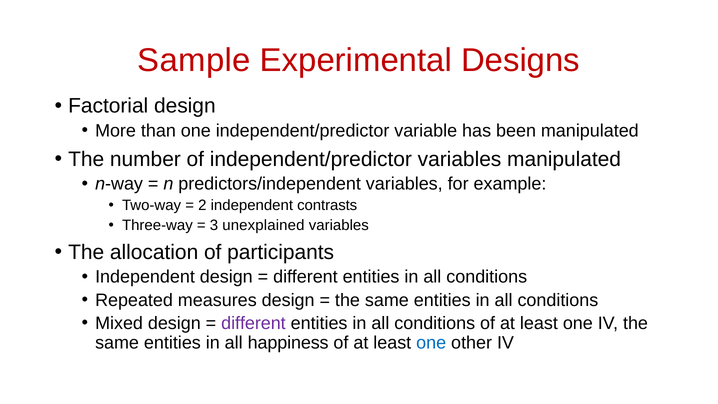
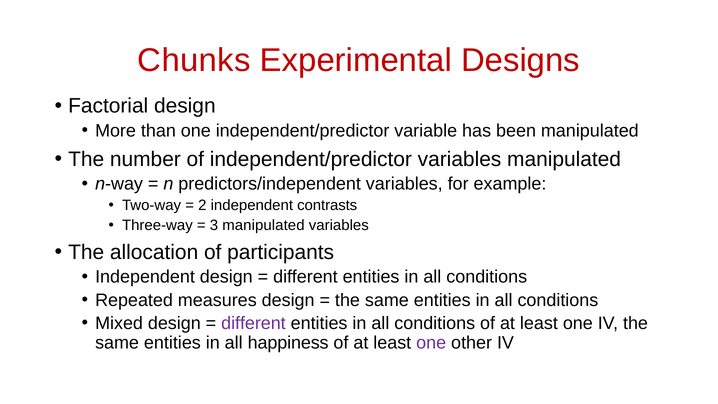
Sample: Sample -> Chunks (194, 60)
3 unexplained: unexplained -> manipulated (263, 225)
one colour: blue -> purple (431, 342)
